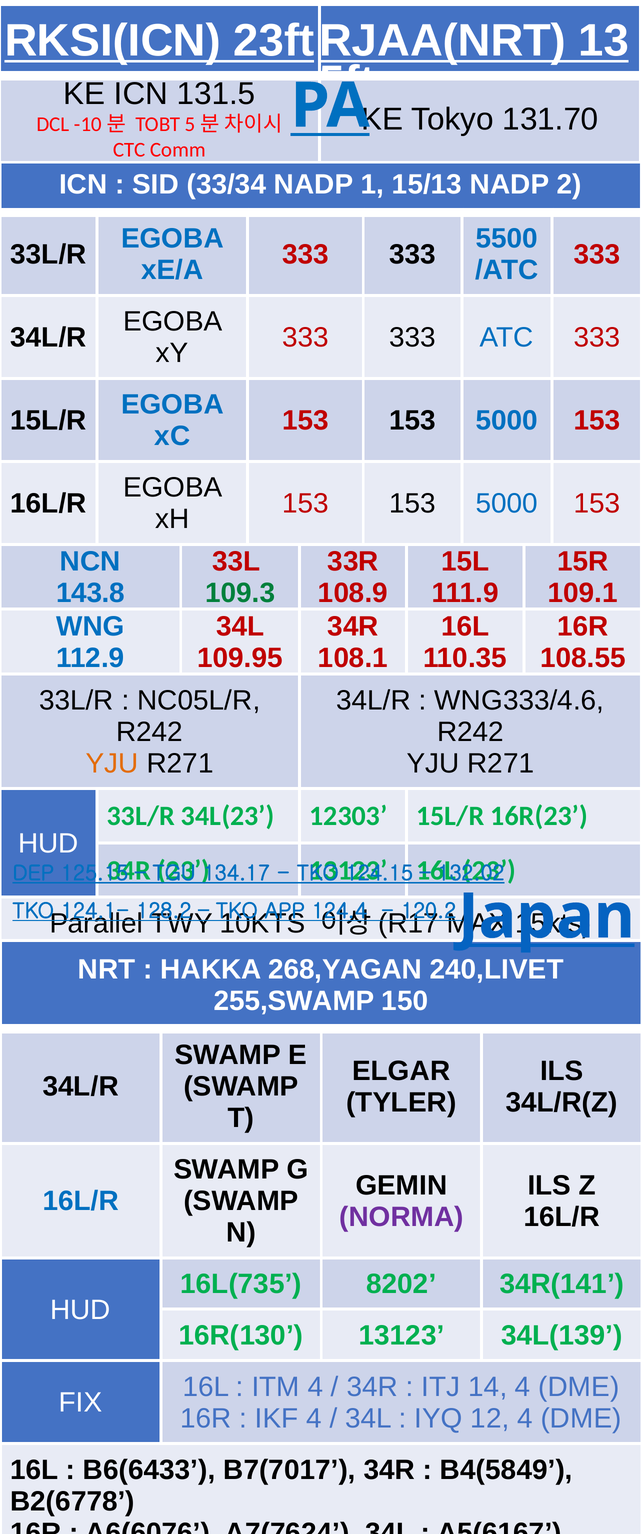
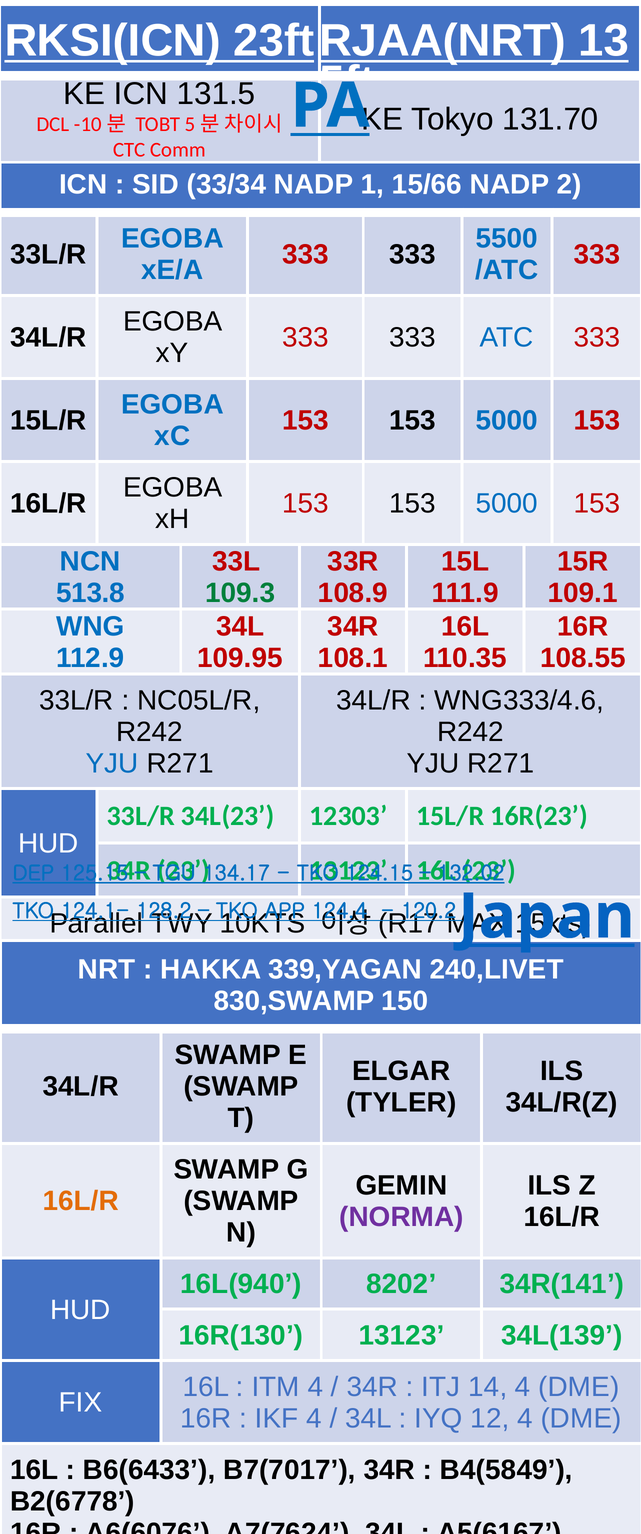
15/13: 15/13 -> 15/66 (427, 185)
143.8: 143.8 -> 513.8 (90, 593)
YJU colour: orange -> blue (112, 763)
268,YAGAN: 268,YAGAN -> 339,YAGAN (345, 969)
255,SWAMP: 255,SWAMP -> 830,SWAMP (294, 1001)
16L/R colour: blue -> orange (81, 1201)
16L(735: 16L(735 -> 16L(940 (241, 1284)
